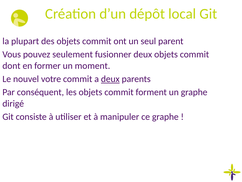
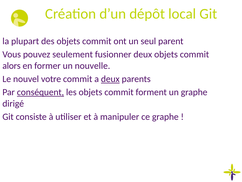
dont: dont -> alors (12, 66)
moment: moment -> nouvelle (92, 66)
conséquent underline: none -> present (40, 92)
